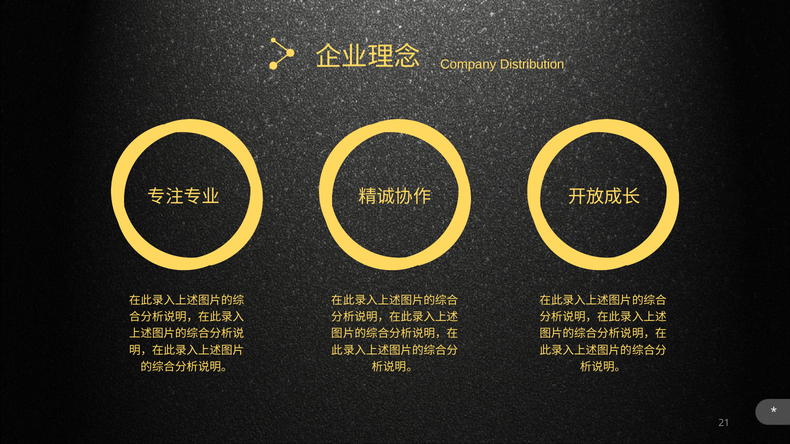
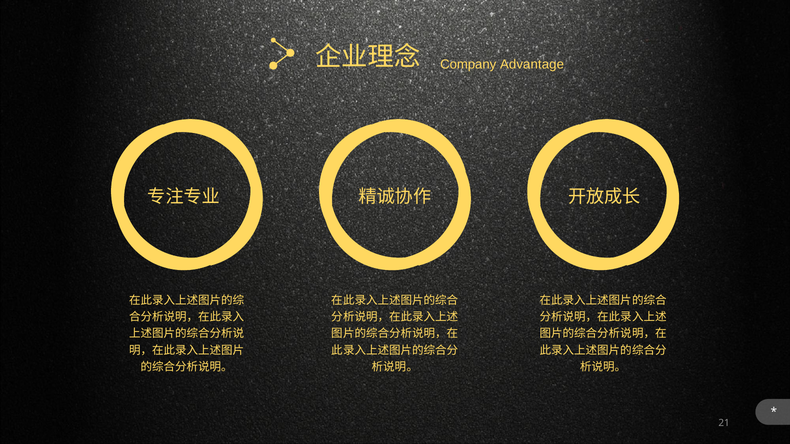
Distribution: Distribution -> Advantage (532, 64)
